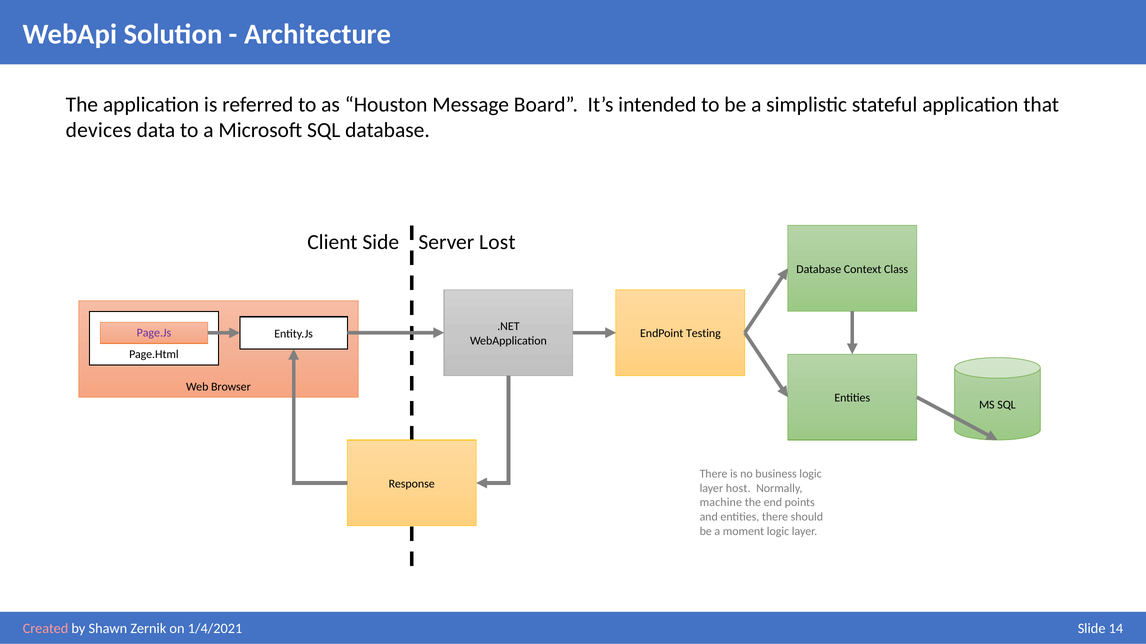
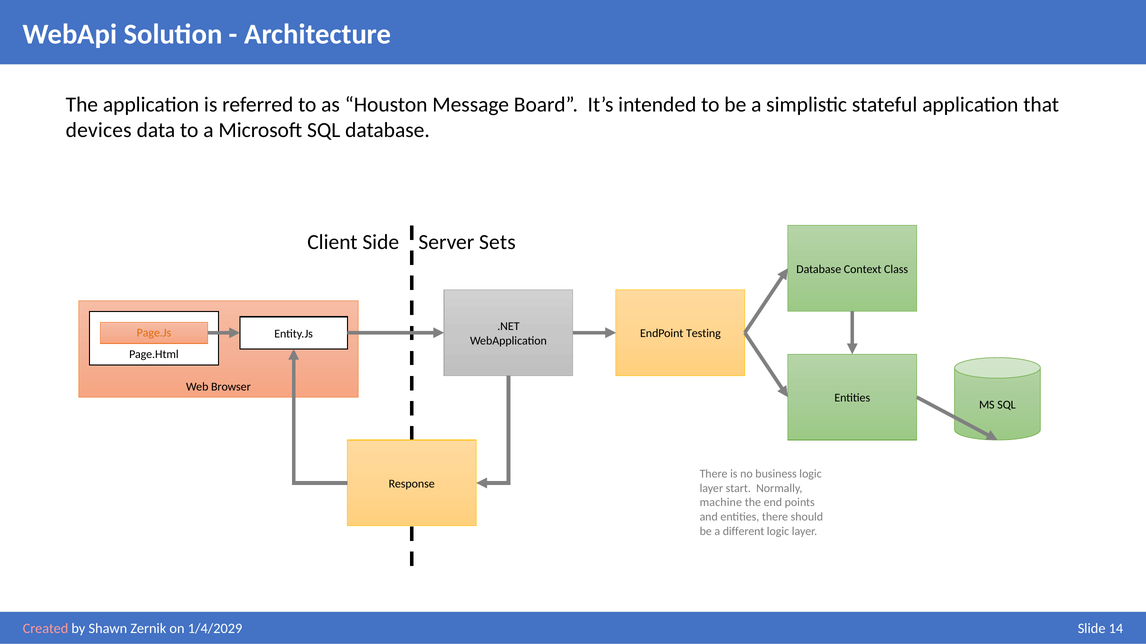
Lost: Lost -> Sets (497, 243)
Page.Js colour: purple -> orange (154, 333)
host: host -> start (738, 489)
moment: moment -> different (744, 532)
1/4/2021: 1/4/2021 -> 1/4/2029 (215, 629)
